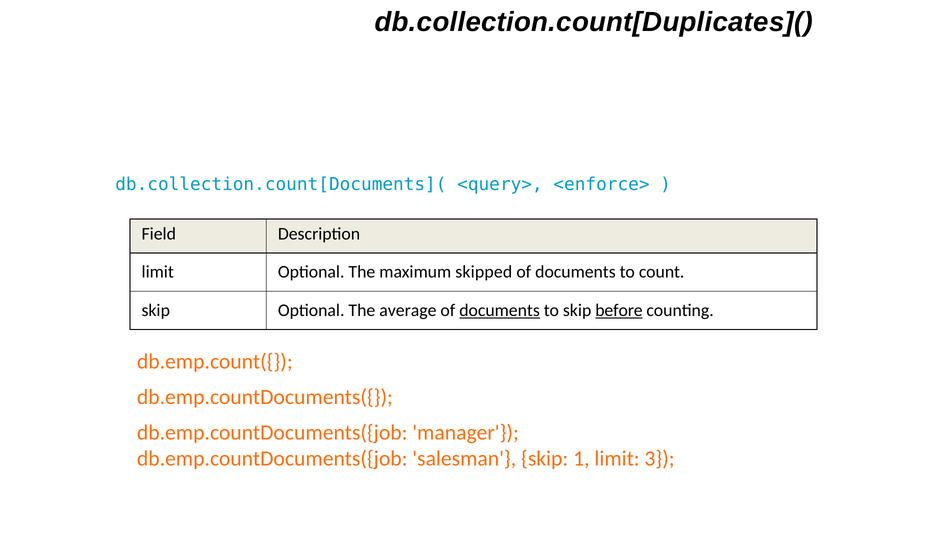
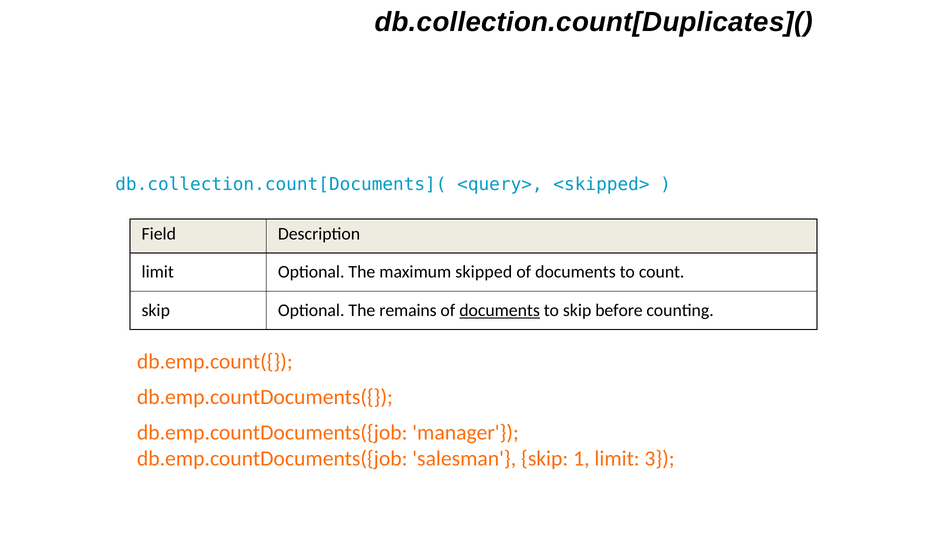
<enforce>: <enforce> -> <skipped> (601, 184)
average: average -> remains (408, 310)
before underline: present -> none (619, 310)
